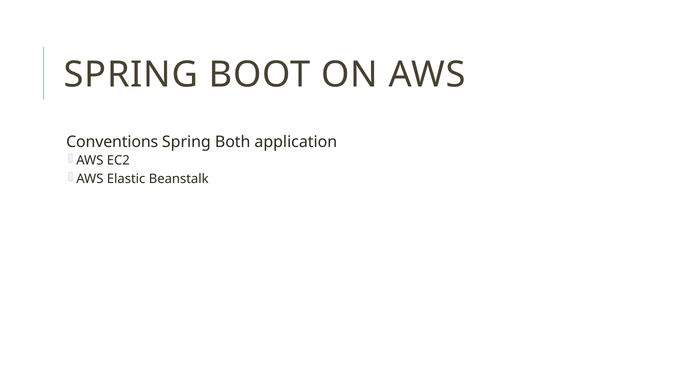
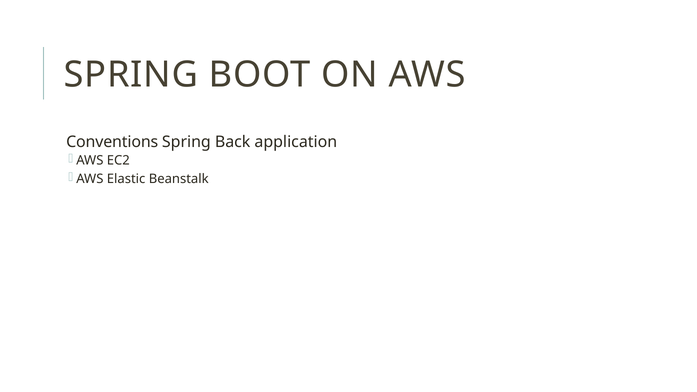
Both: Both -> Back (233, 142)
